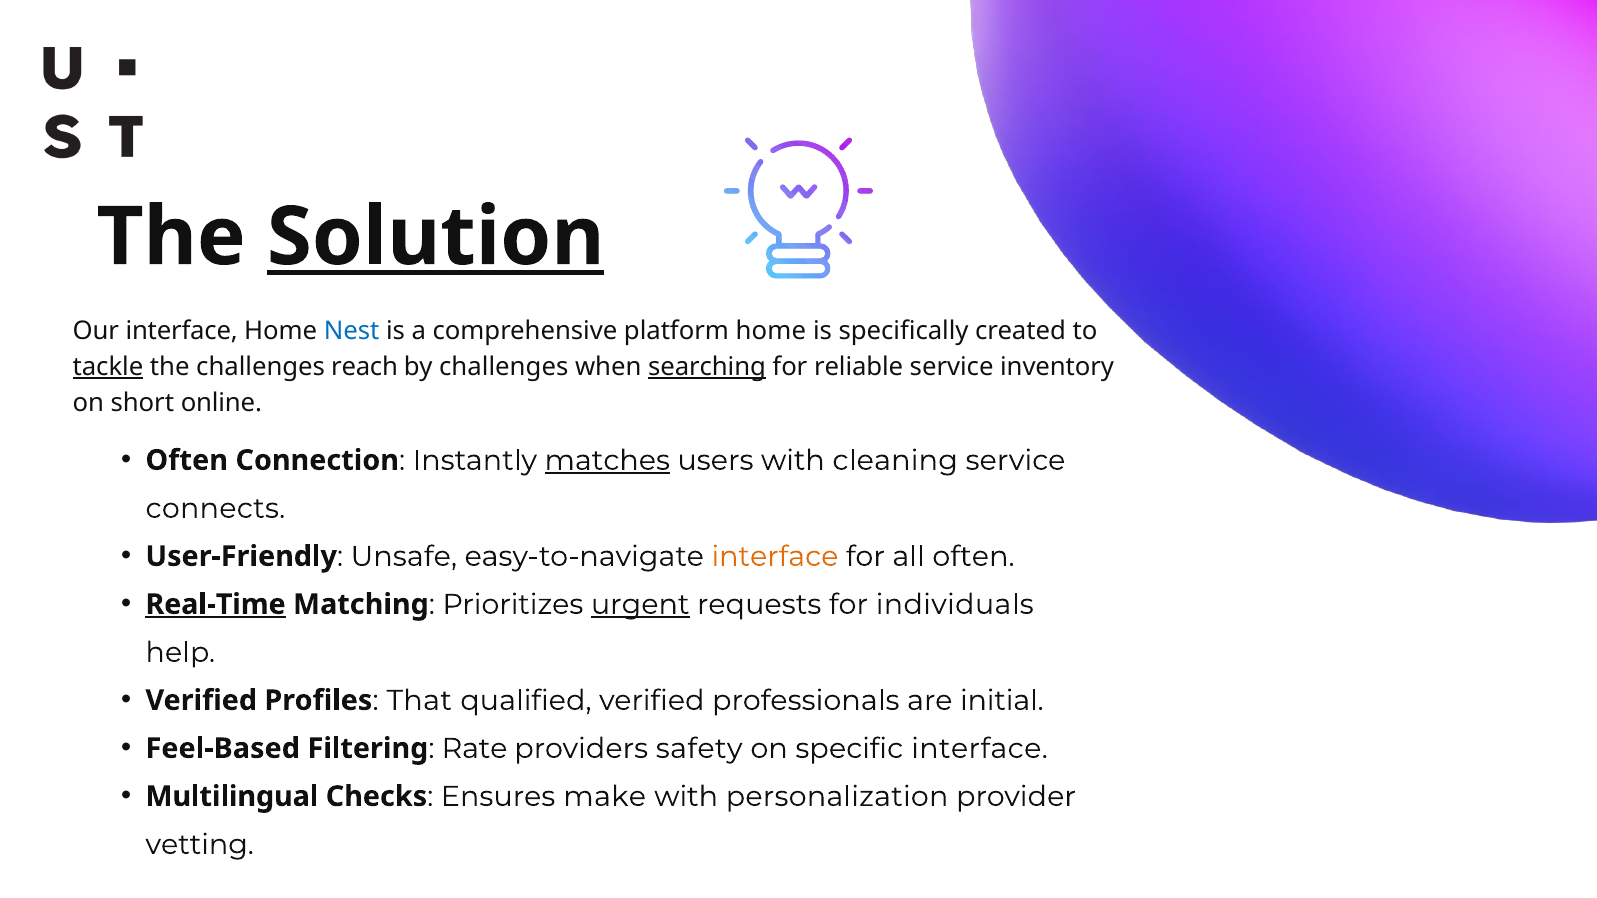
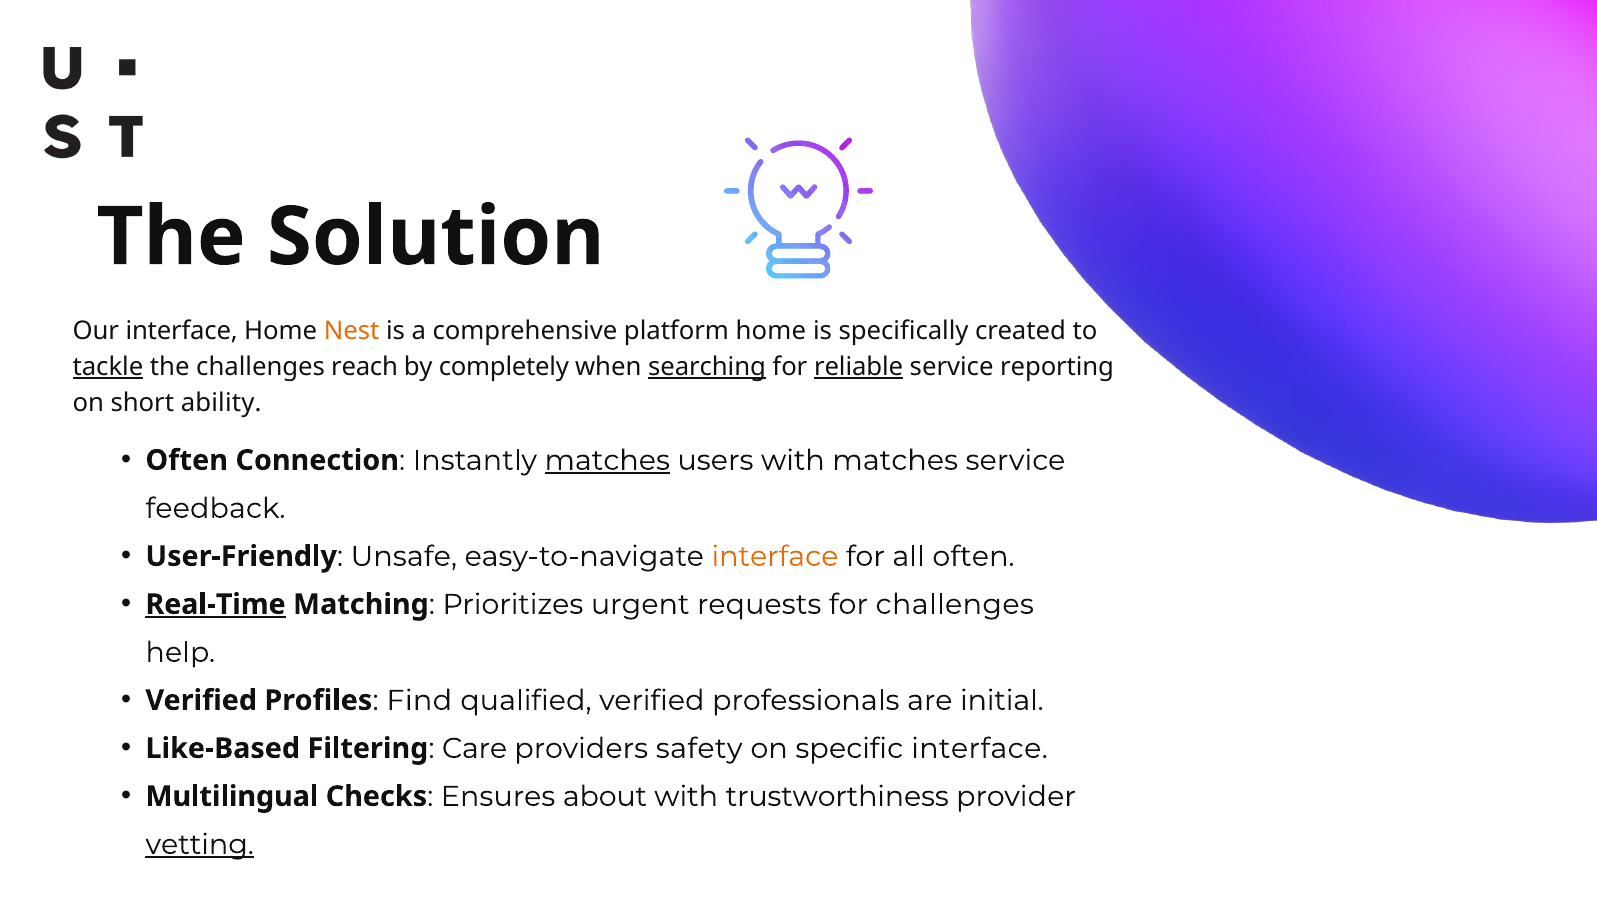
Solution underline: present -> none (436, 237)
Nest colour: blue -> orange (352, 331)
by challenges: challenges -> completely (504, 367)
reliable underline: none -> present (859, 367)
inventory: inventory -> reporting (1057, 367)
online: online -> ability (221, 403)
with cleaning: cleaning -> matches (895, 461)
connects: connects -> feedback (215, 509)
urgent underline: present -> none (640, 605)
for individuals: individuals -> challenges (955, 605)
That: That -> Find (419, 701)
Feel-Based: Feel-Based -> Like-Based (223, 749)
Rate: Rate -> Care (475, 749)
make: make -> about (605, 797)
personalization: personalization -> trustworthiness (837, 797)
vetting underline: none -> present (200, 845)
